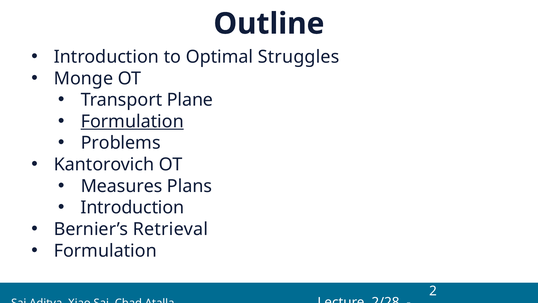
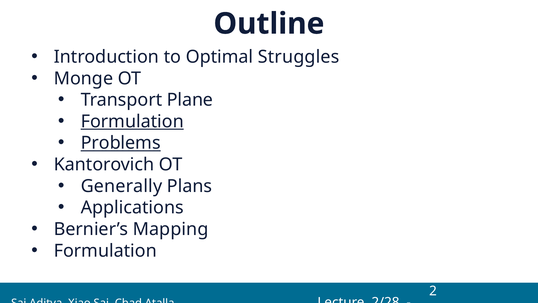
Problems underline: none -> present (121, 143)
Measures: Measures -> Generally (121, 186)
Introduction: Introduction -> Applications (132, 207)
Retrieval: Retrieval -> Mapping (171, 229)
